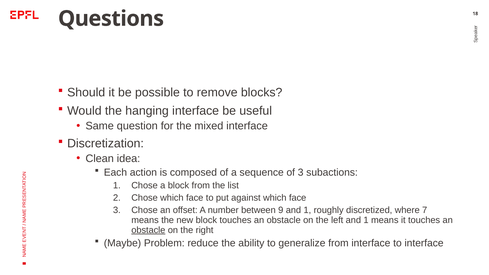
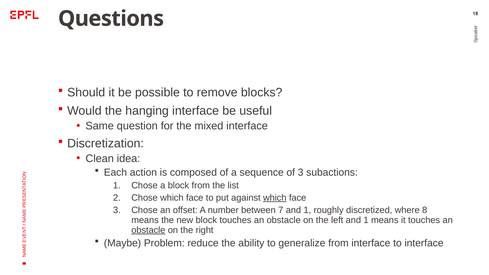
which underline: none -> present (275, 198)
9: 9 -> 7 (281, 210)
7: 7 -> 8 (425, 210)
